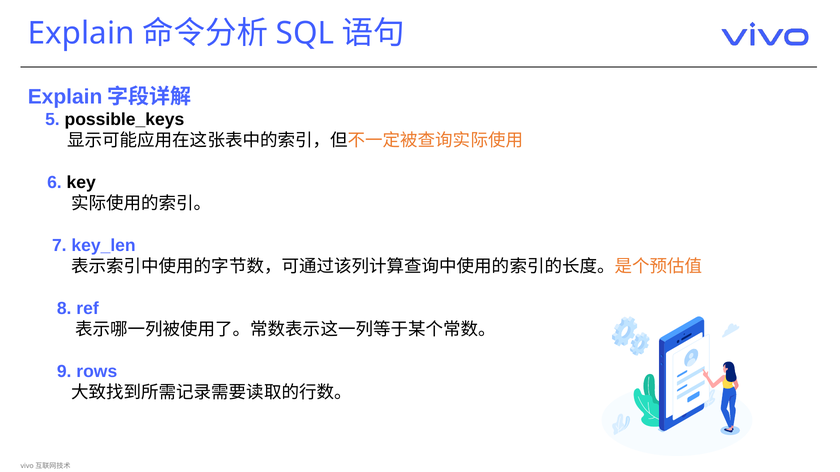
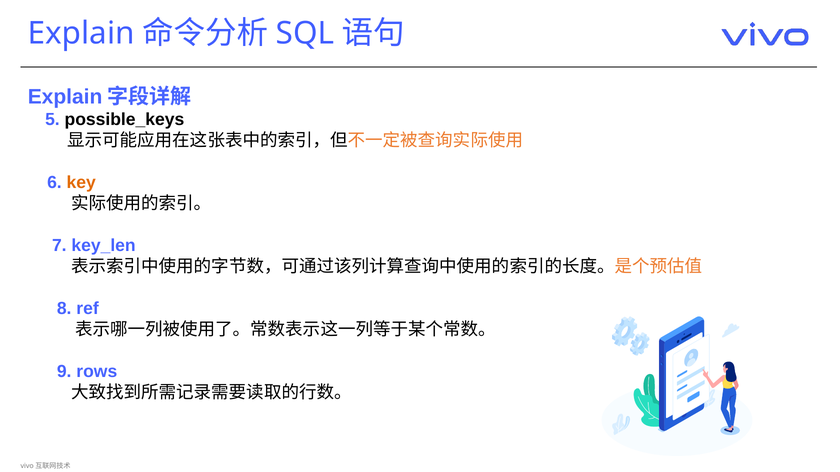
key colour: black -> orange (81, 183)
